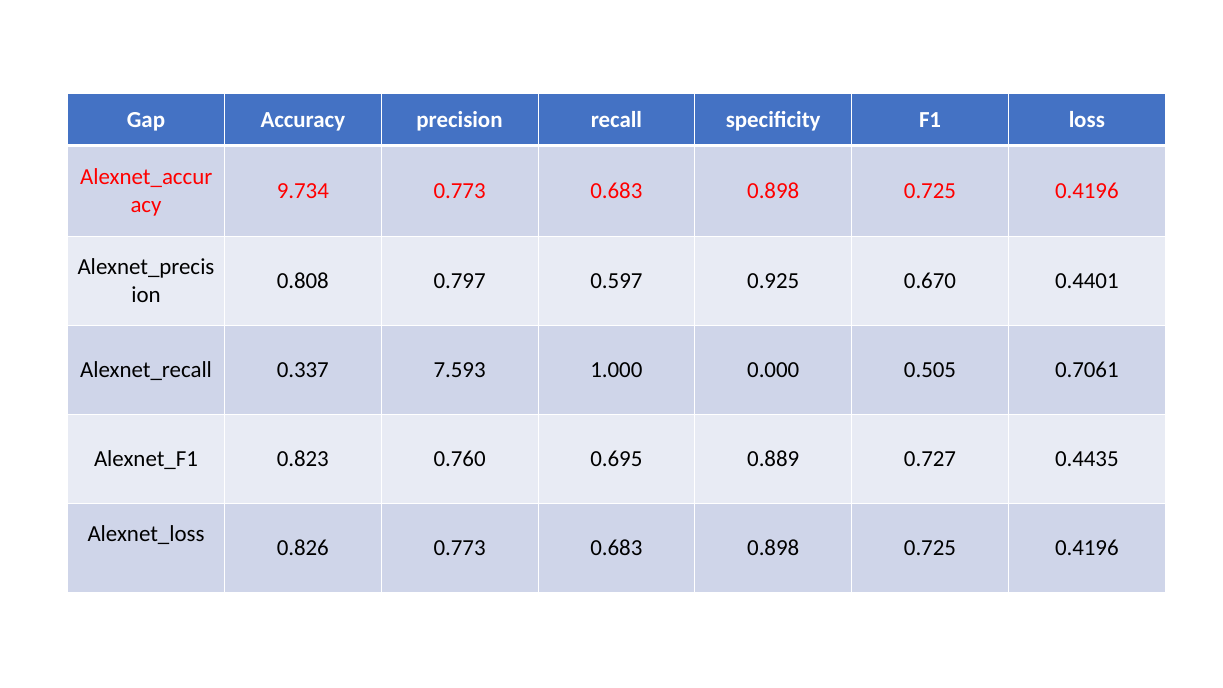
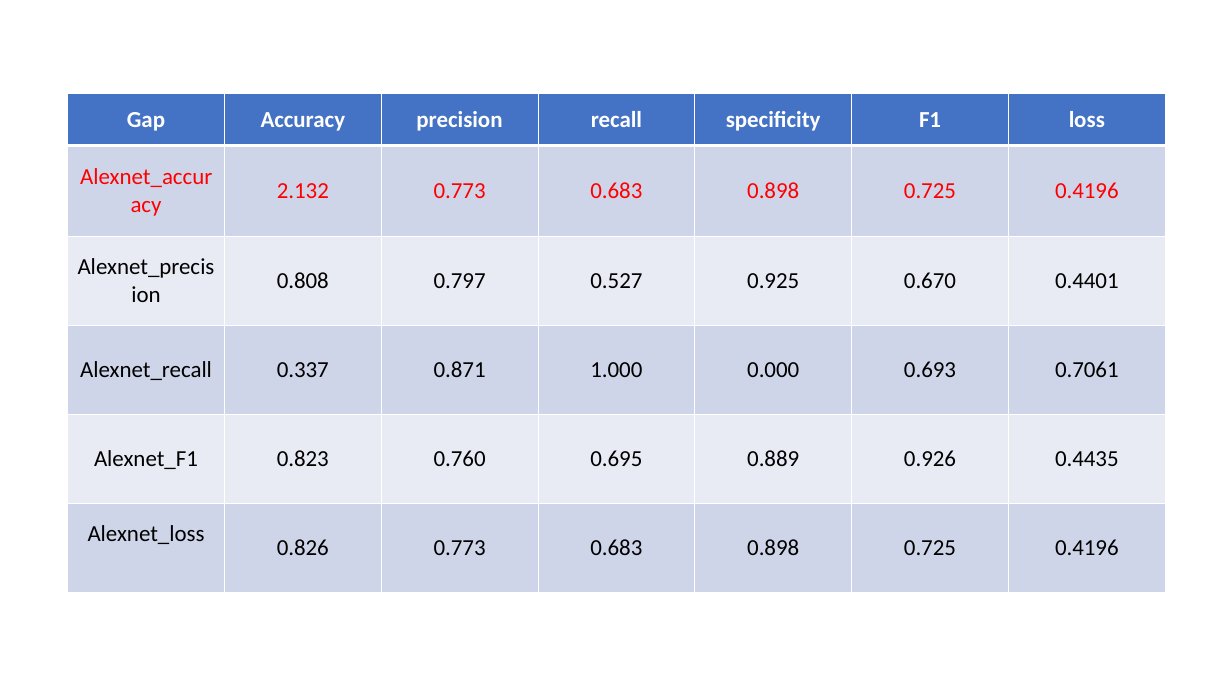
9.734: 9.734 -> 2.132 (303, 191)
0.597: 0.597 -> 0.527 (616, 281)
7.593: 7.593 -> 0.871 (460, 370)
0.505: 0.505 -> 0.693 (930, 370)
0.727: 0.727 -> 0.926 (930, 459)
